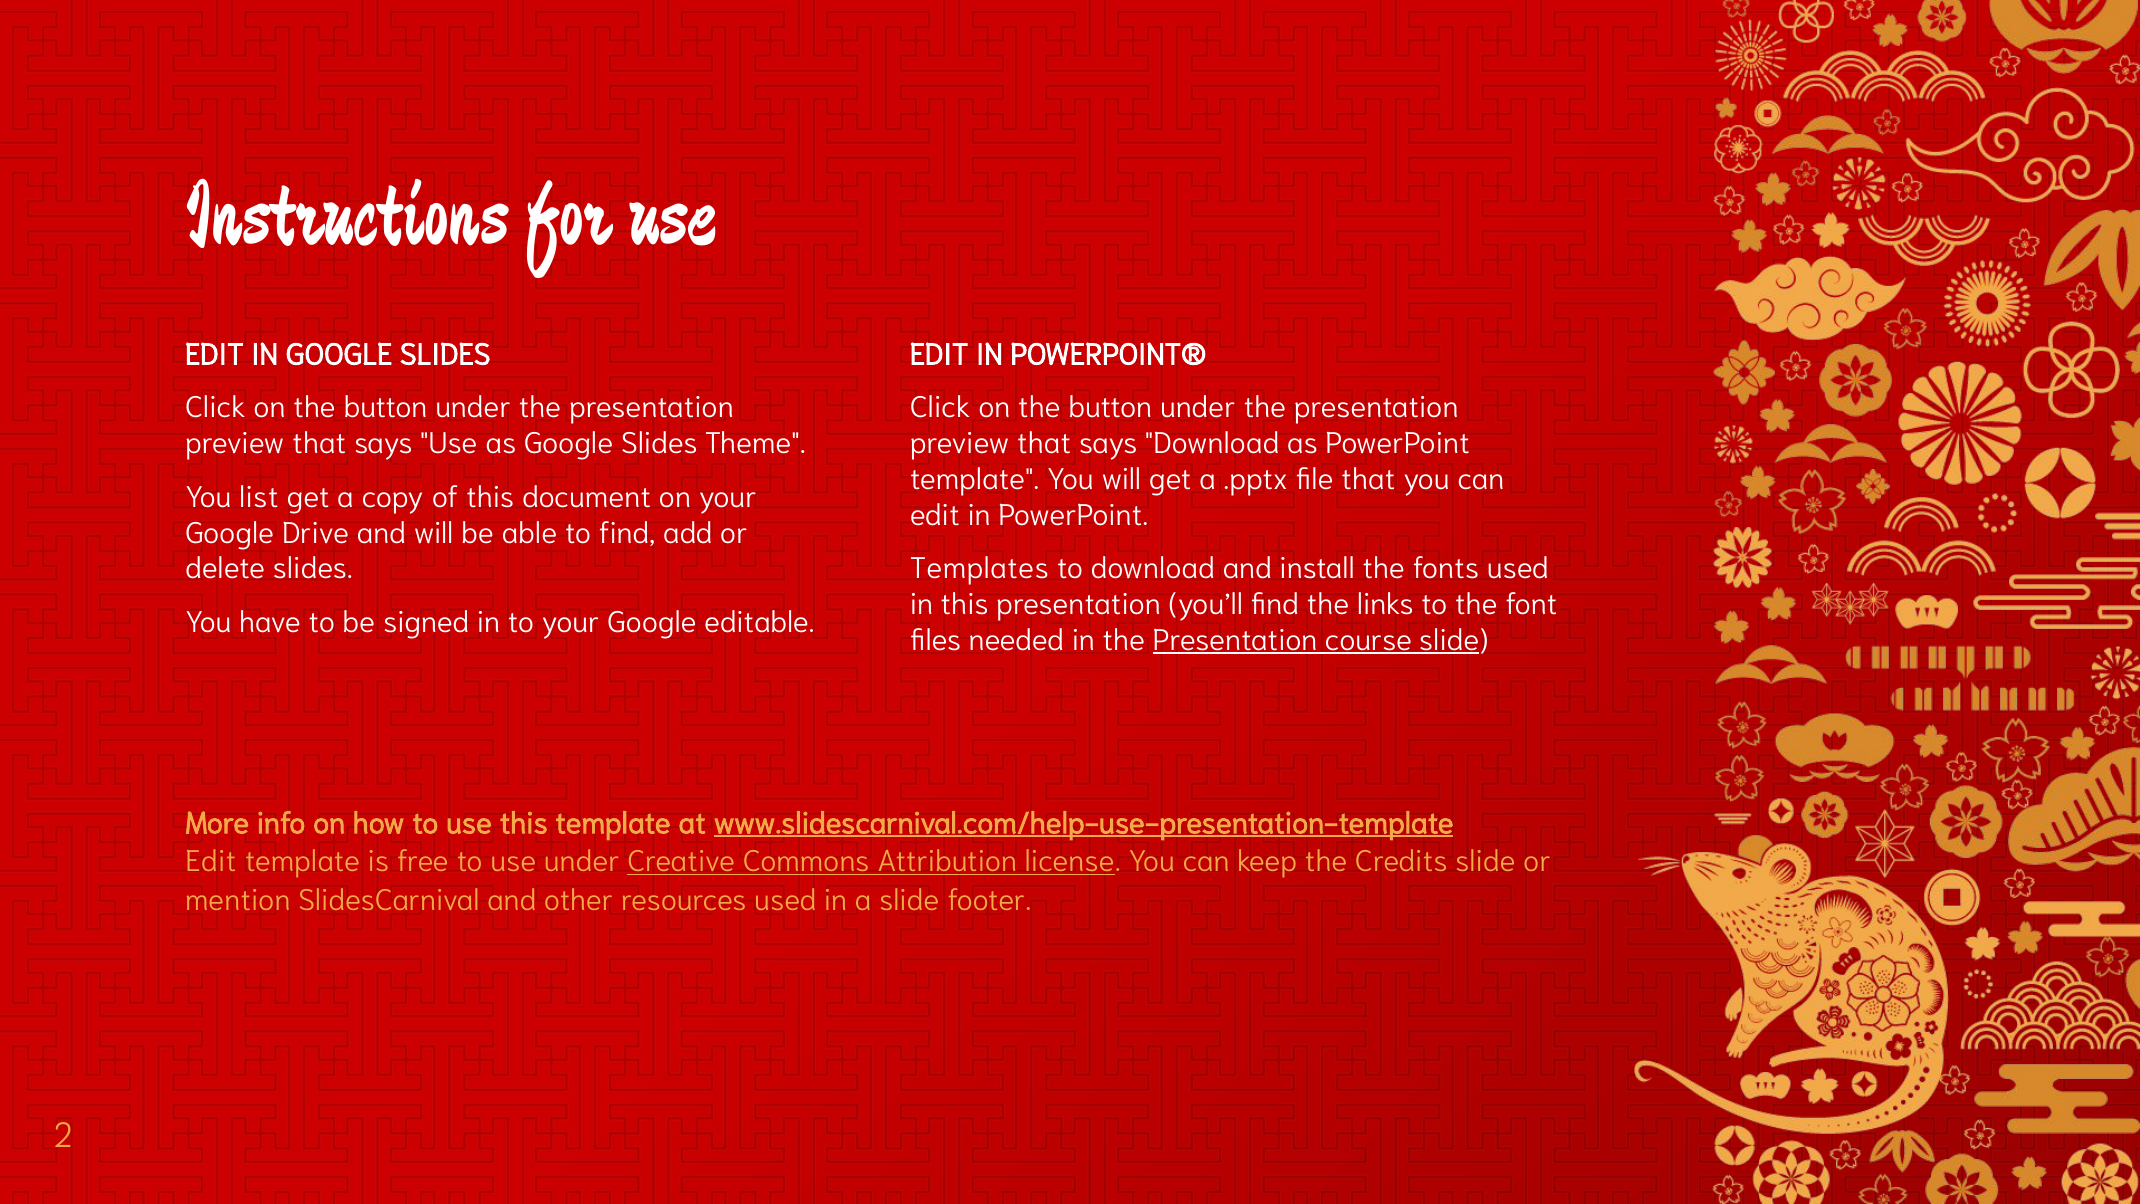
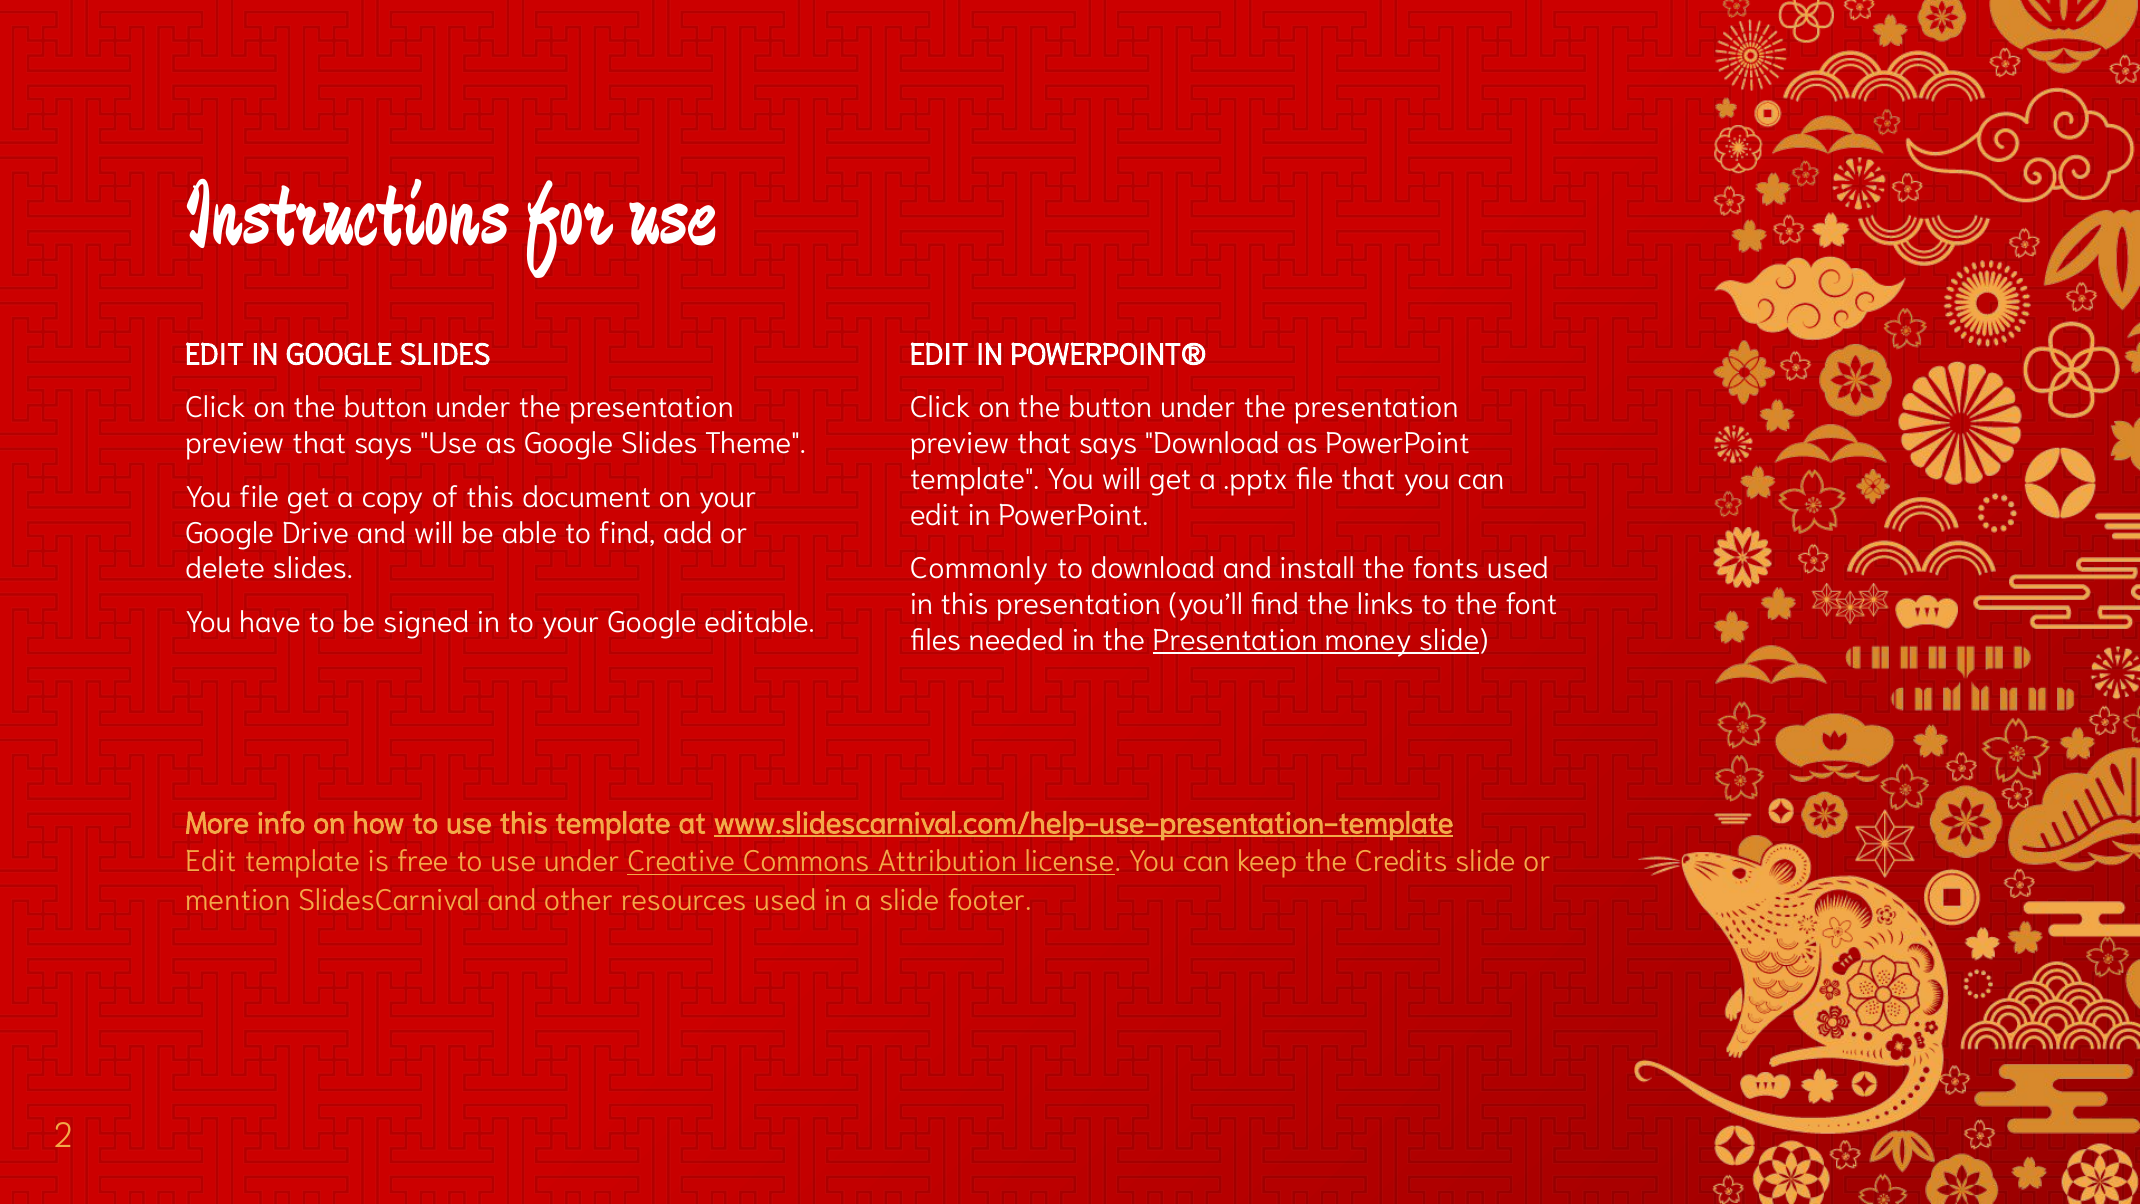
You list: list -> file (259, 497)
Templates: Templates -> Commonly (979, 569)
course: course -> money (1368, 640)
